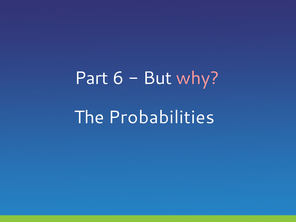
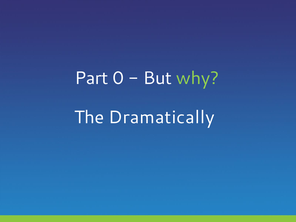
6: 6 -> 0 (118, 78)
why colour: pink -> light green (198, 78)
Probabilities: Probabilities -> Dramatically (161, 117)
